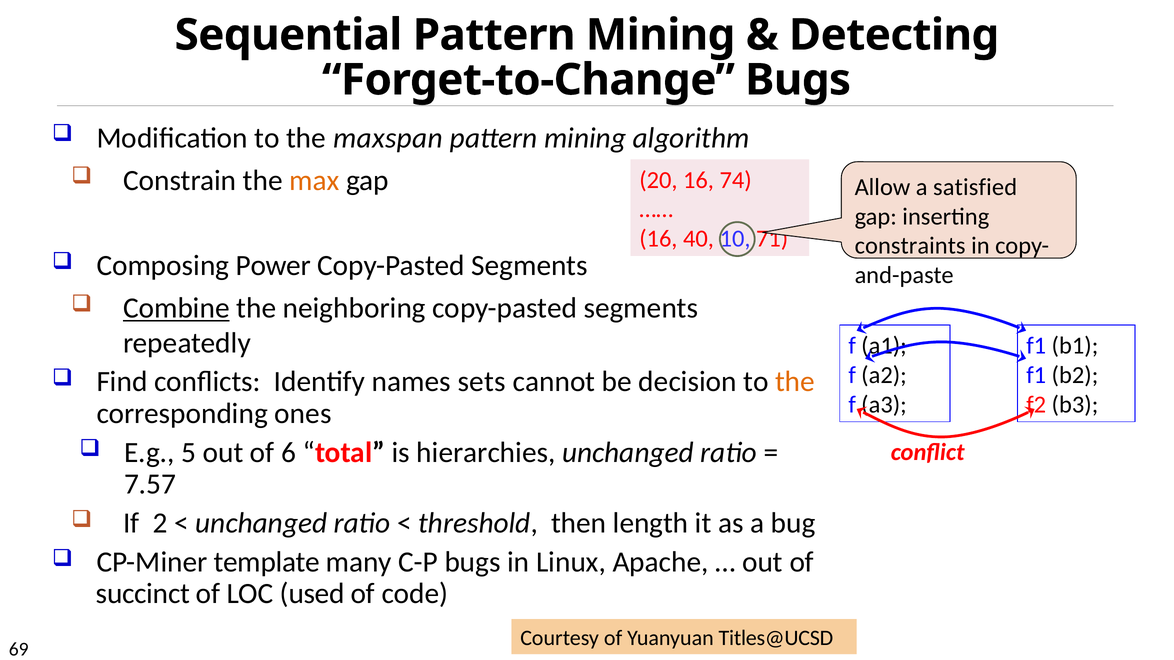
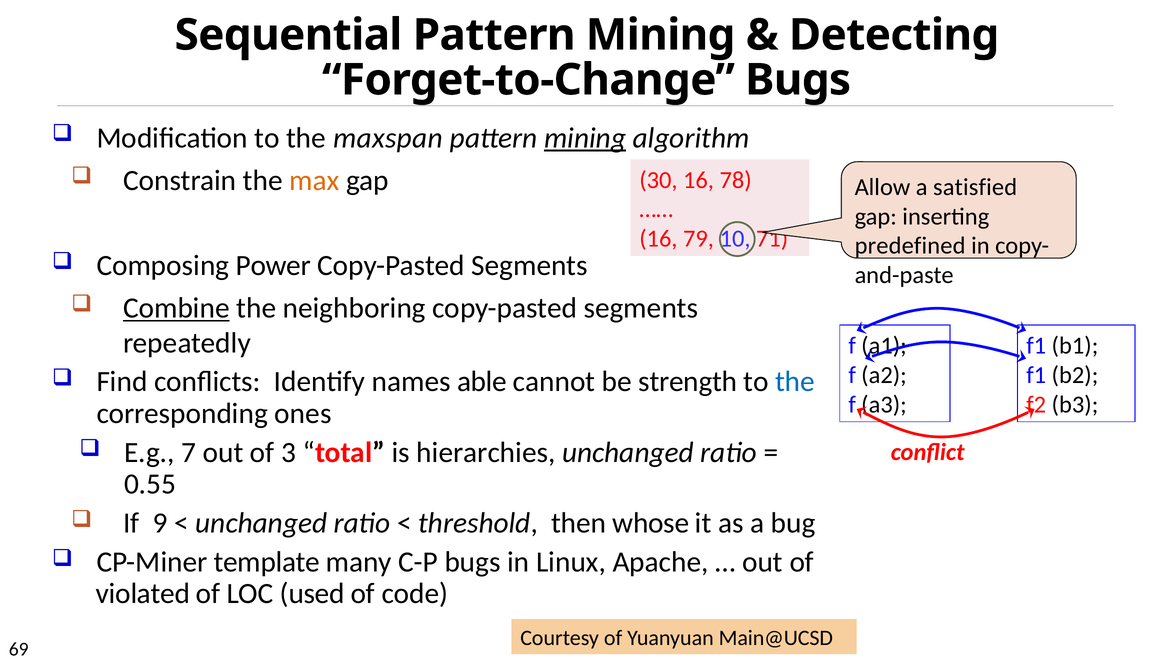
mining underline: none -> present (585, 138)
20: 20 -> 30 (658, 180)
74: 74 -> 78 (736, 180)
40: 40 -> 79 (698, 239)
constraints: constraints -> predefined (910, 246)
sets: sets -> able (482, 382)
decision: decision -> strength (688, 382)
the colour: orange -> blue (795, 382)
5: 5 -> 7 (189, 453)
6: 6 -> 3 (289, 453)
7.57: 7.57 -> 0.55 (150, 484)
2: 2 -> 9 (160, 523)
length: length -> whose (651, 523)
succinct: succinct -> violated (143, 594)
Titles@UCSD: Titles@UCSD -> Main@UCSD (776, 639)
